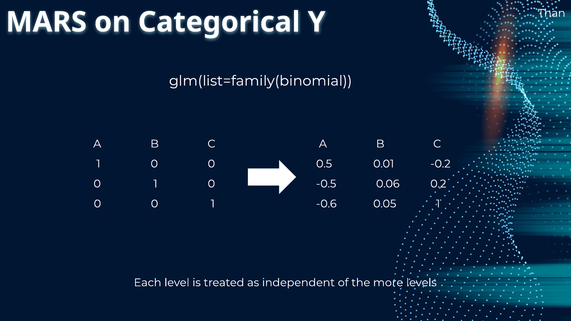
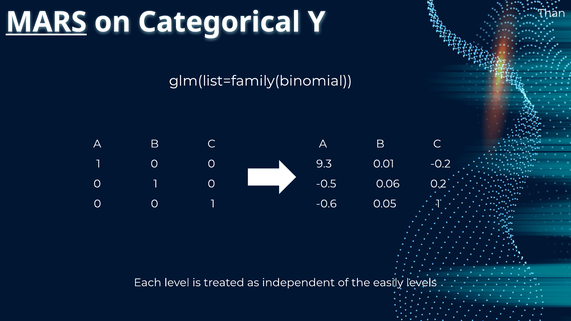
MARS underline: none -> present (46, 22)
0.5: 0.5 -> 9.3 (324, 164)
more: more -> easily (388, 283)
